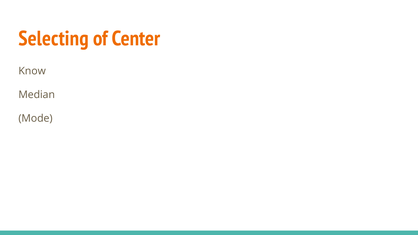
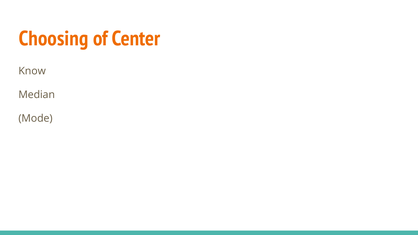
Selecting: Selecting -> Choosing (54, 39)
